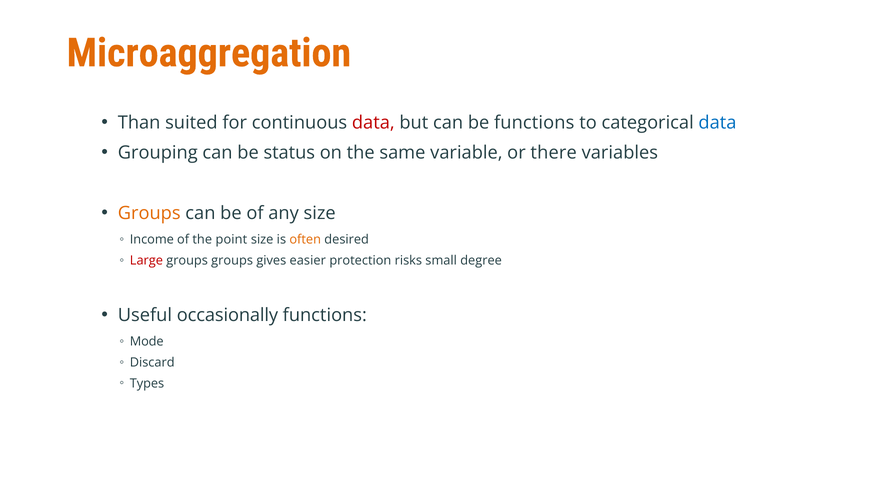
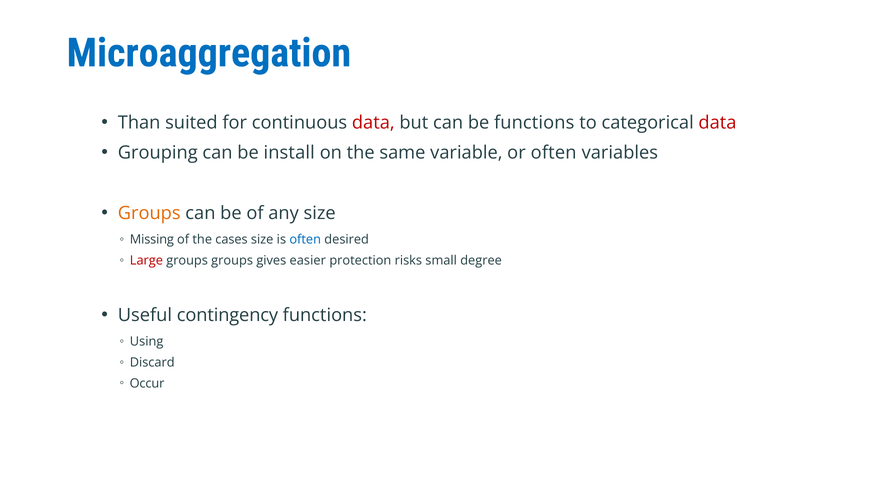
Microaggregation colour: orange -> blue (209, 53)
data colour: blue -> red (717, 123)
status: status -> install (289, 153)
or there: there -> often (554, 153)
Income: Income -> Missing (152, 240)
point: point -> cases (232, 240)
often colour: orange -> blue (305, 240)
occasionally: occasionally -> contingency (227, 315)
Mode: Mode -> Using (147, 342)
Types: Types -> Occur (147, 383)
